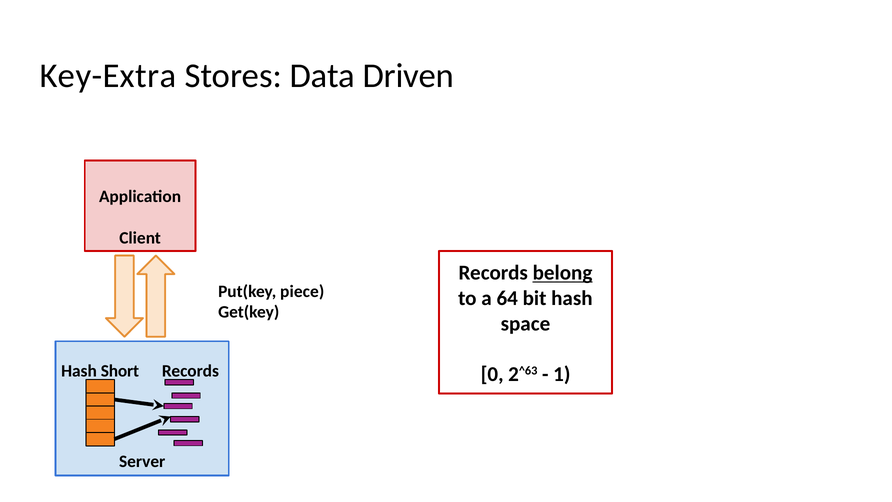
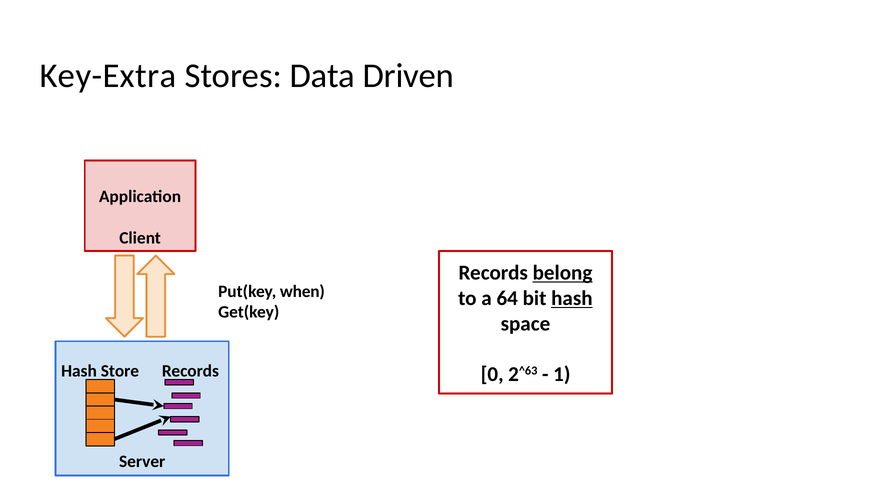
piece: piece -> when (302, 291)
hash underline: none -> present (572, 298)
Short: Short -> Store (120, 371)
